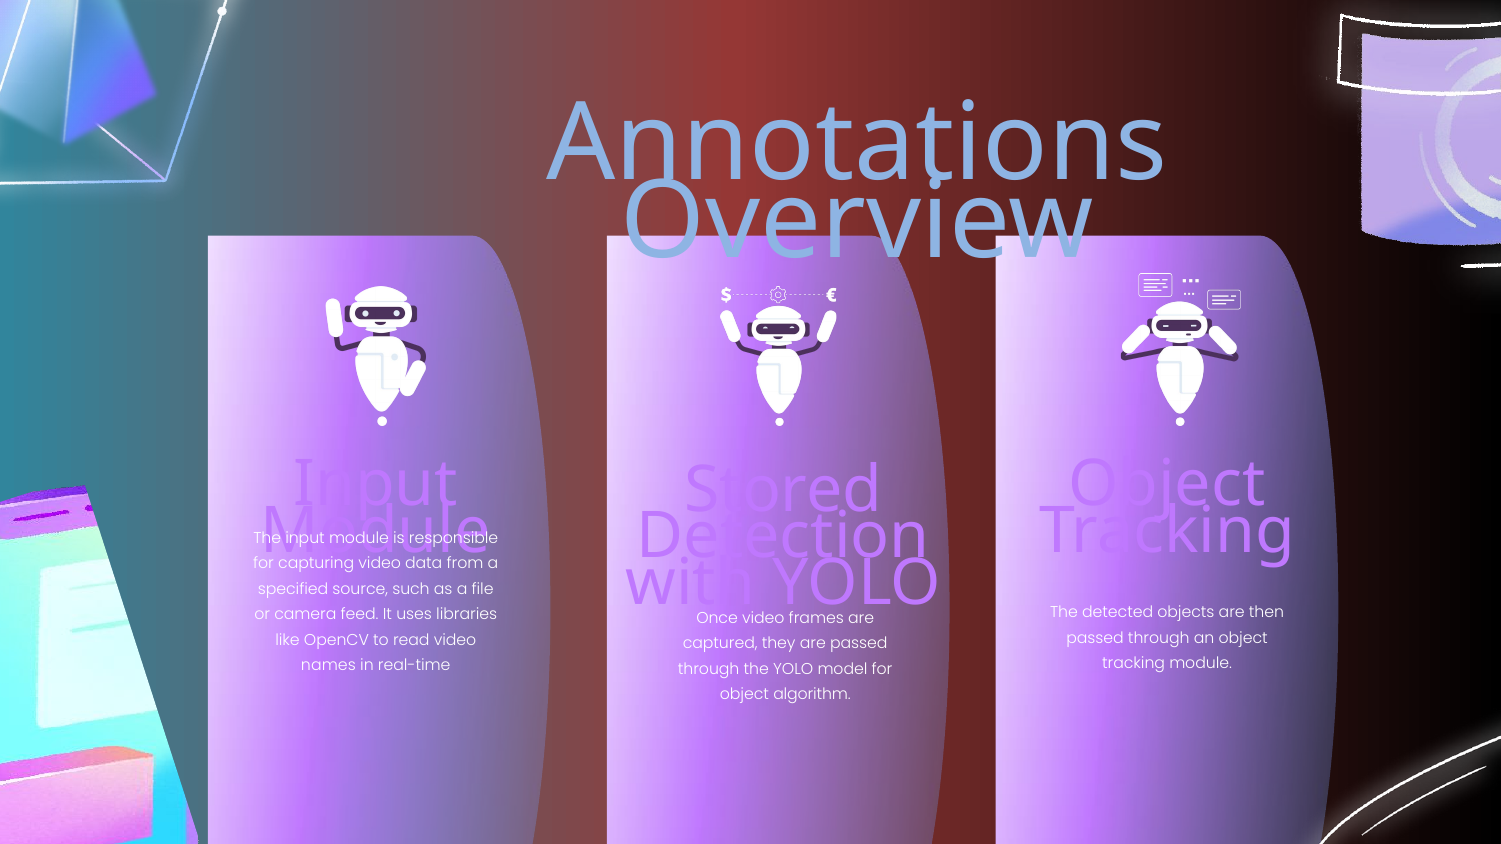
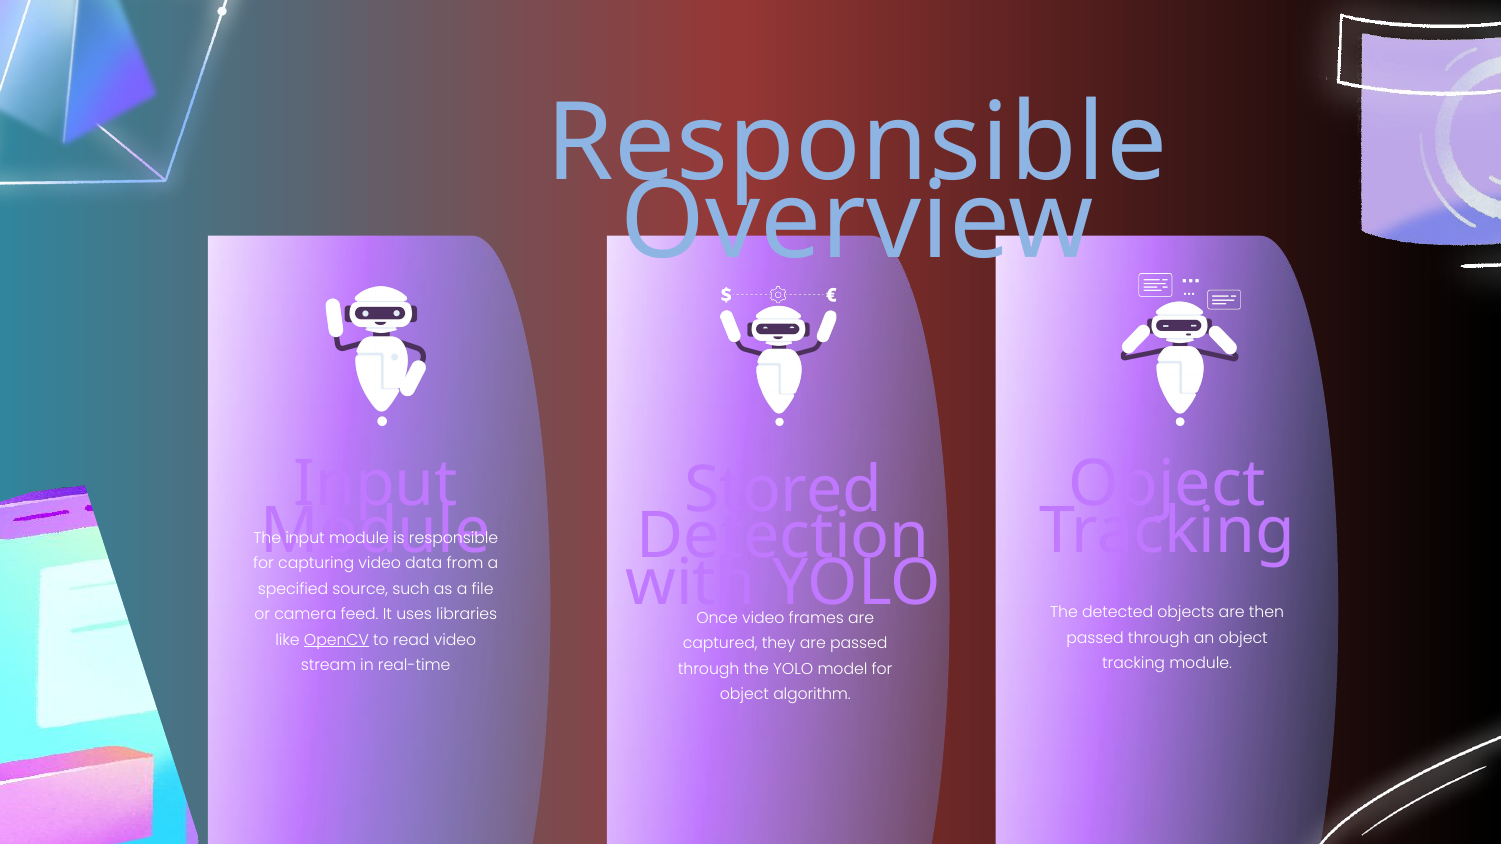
Annotations: Annotations -> Responsible (857, 143)
OpenCV underline: none -> present (336, 640)
names: names -> stream (329, 666)
